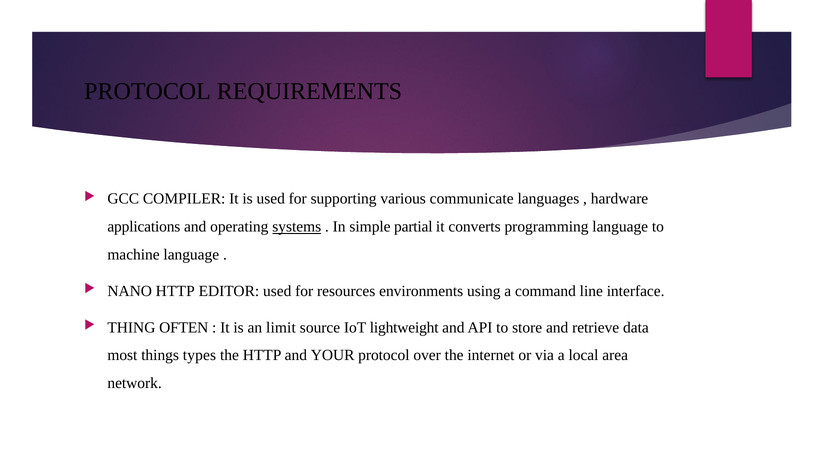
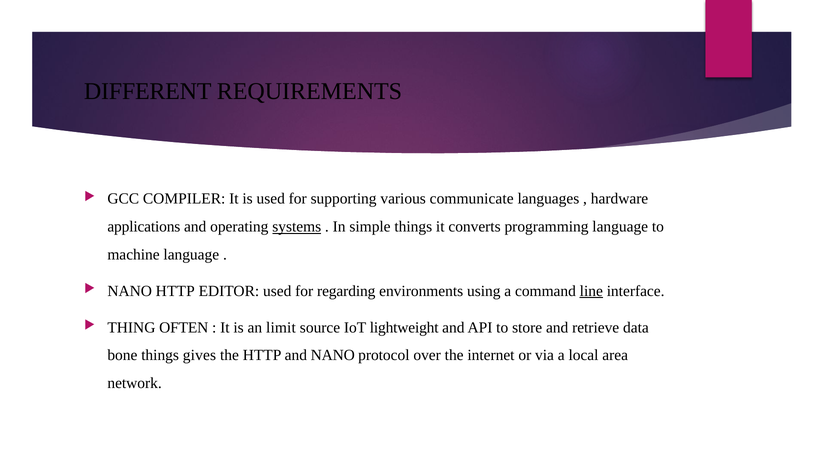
PROTOCOL: PROTOCOL -> DIFFERENT (148, 91)
simple partial: partial -> things (413, 226)
resources: resources -> regarding (346, 291)
line underline: none -> present (591, 291)
most: most -> bone (122, 355)
types: types -> gives (199, 355)
and YOUR: YOUR -> NANO (333, 355)
